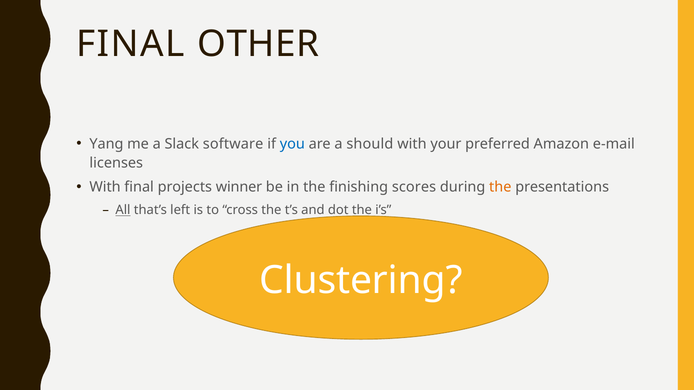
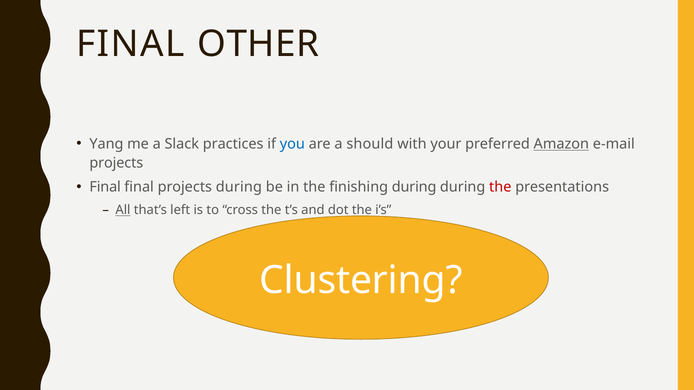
software: software -> practices (233, 144)
Amazon underline: none -> present (561, 144)
licenses: licenses -> projects (116, 163)
With: With -> Final (105, 187)
projects winner: winner -> during (239, 187)
finishing scores: scores -> during (414, 187)
the colour: orange -> red (500, 187)
